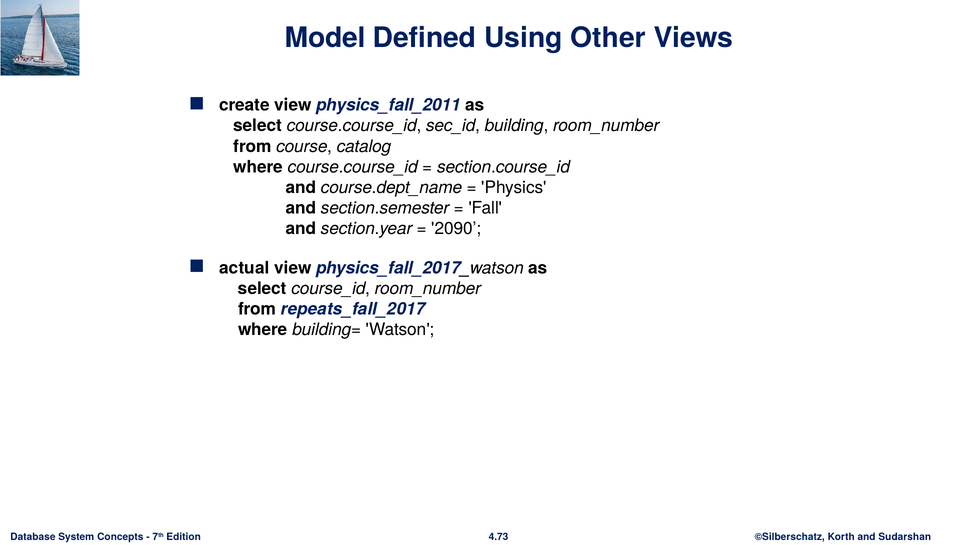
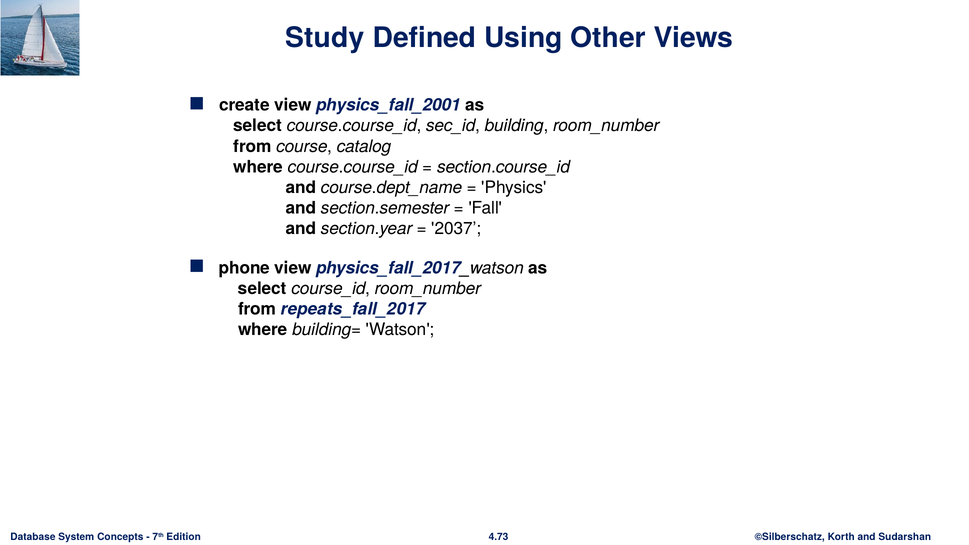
Model: Model -> Study (325, 38)
physics_fall_2011: physics_fall_2011 -> physics_fall_2001 (388, 105)
2090: 2090 -> 2037 (456, 229)
actual: actual -> phone (244, 268)
